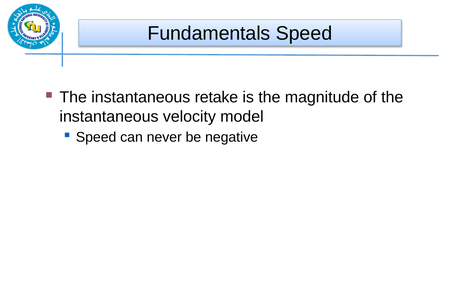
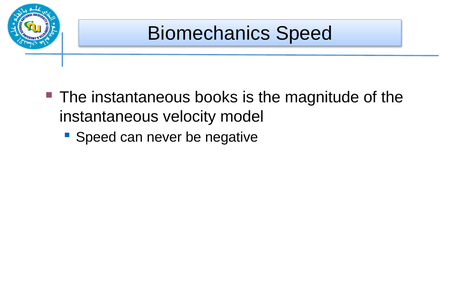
Fundamentals: Fundamentals -> Biomechanics (209, 33)
retake: retake -> books (216, 98)
